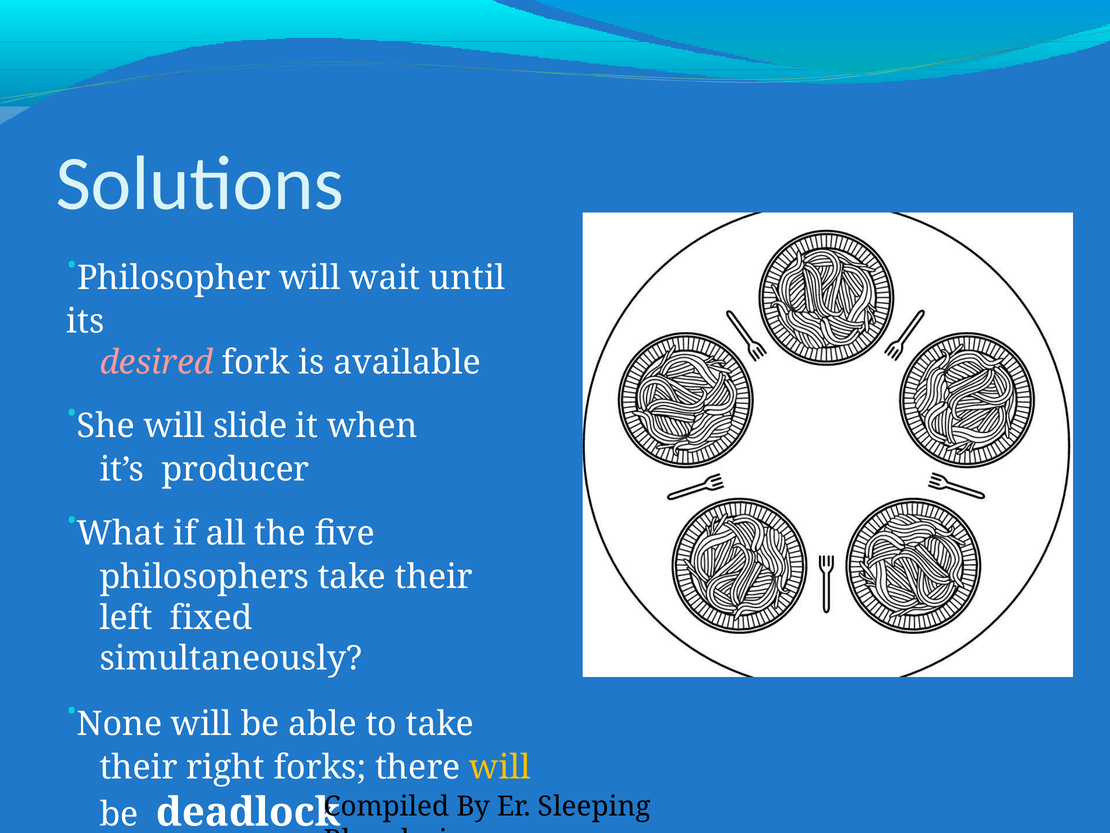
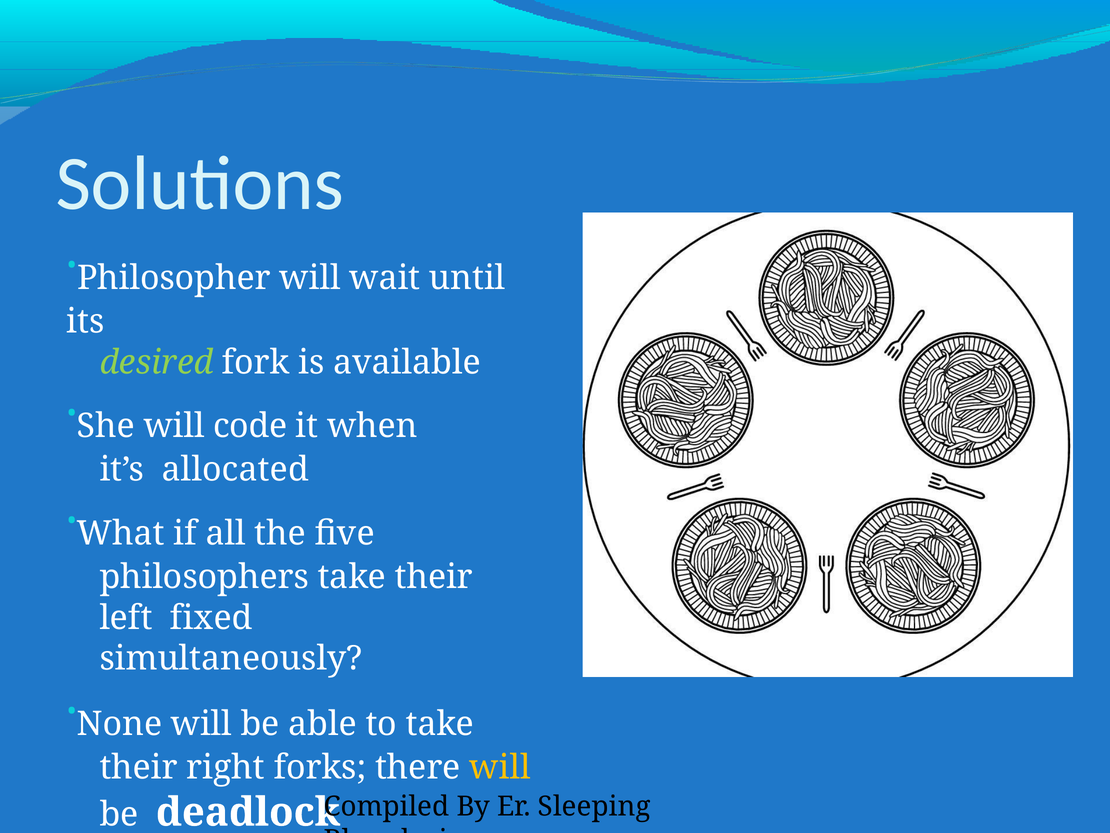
desired colour: pink -> light green (156, 362)
slide: slide -> code (250, 426)
producer: producer -> allocated (235, 470)
